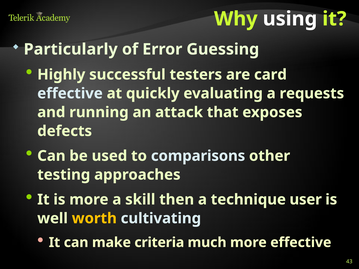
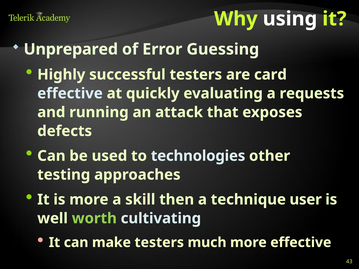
Particularly: Particularly -> Unprepared (71, 49)
comparisons: comparisons -> technologies (198, 156)
worth colour: yellow -> light green (94, 219)
make criteria: criteria -> testers (159, 243)
